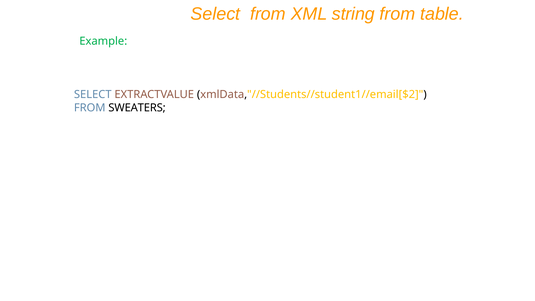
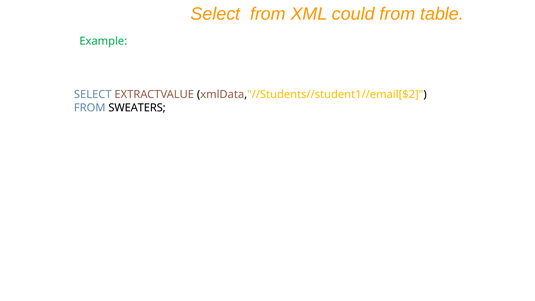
string: string -> could (353, 14)
